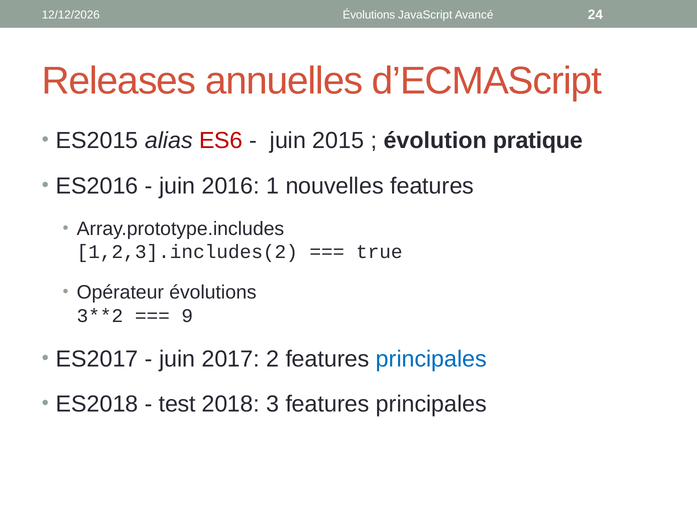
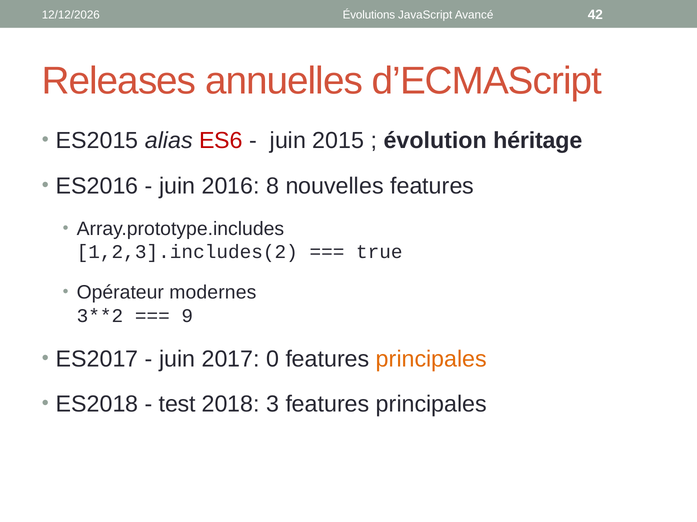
24: 24 -> 42 (595, 15)
pratique: pratique -> héritage (538, 141)
1: 1 -> 8 (273, 186)
Opérateur évolutions: évolutions -> modernes (213, 293)
2: 2 -> 0 (273, 359)
principales colour: blue -> orange (431, 359)
